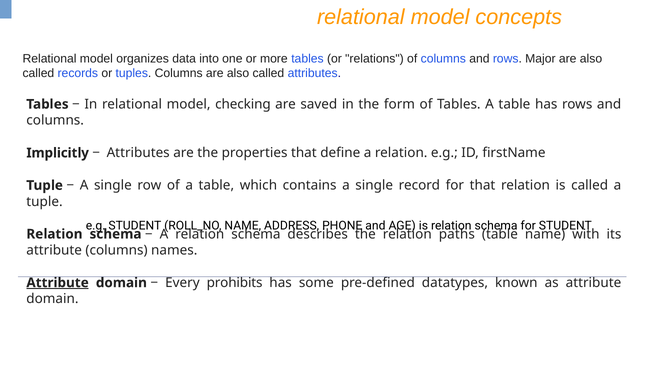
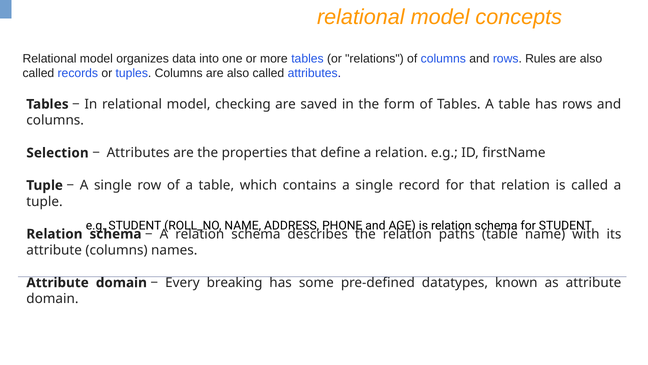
Major: Major -> Rules (540, 58)
Implicitly: Implicitly -> Selection (58, 153)
Attribute underline: present -> none (58, 282)
prohibits: prohibits -> breaking (235, 282)
